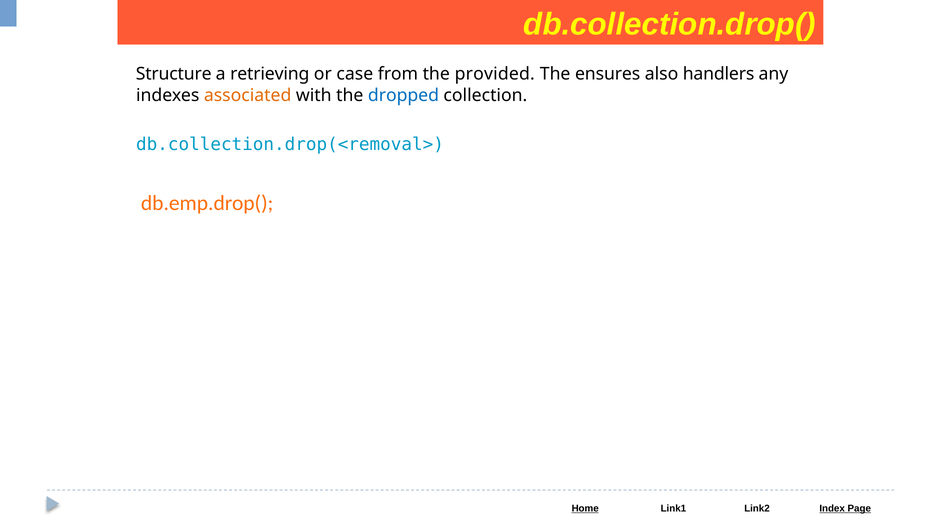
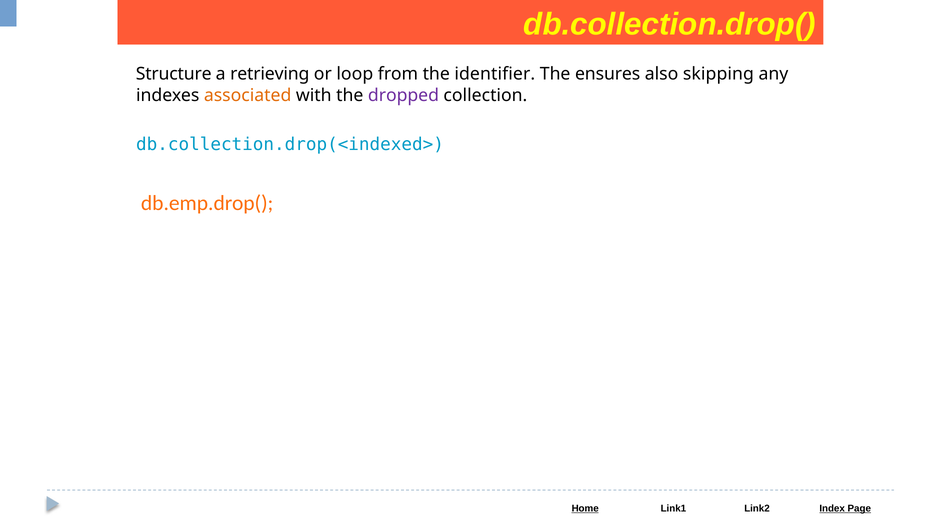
case: case -> loop (355, 74)
provided: provided -> identifier (495, 74)
handlers: handlers -> skipping (718, 74)
dropped colour: blue -> purple (403, 95)
db.collection.drop(<removal>: db.collection.drop(<removal> -> db.collection.drop(<indexed> (290, 145)
